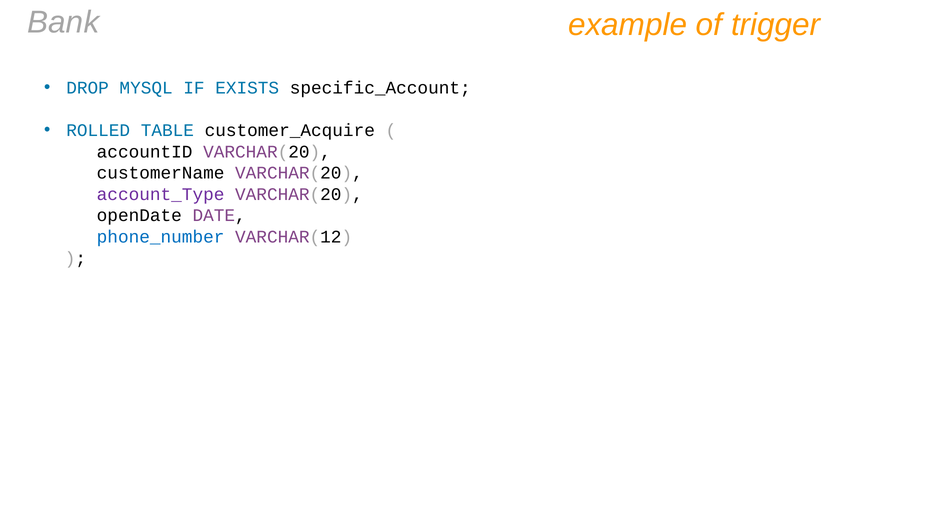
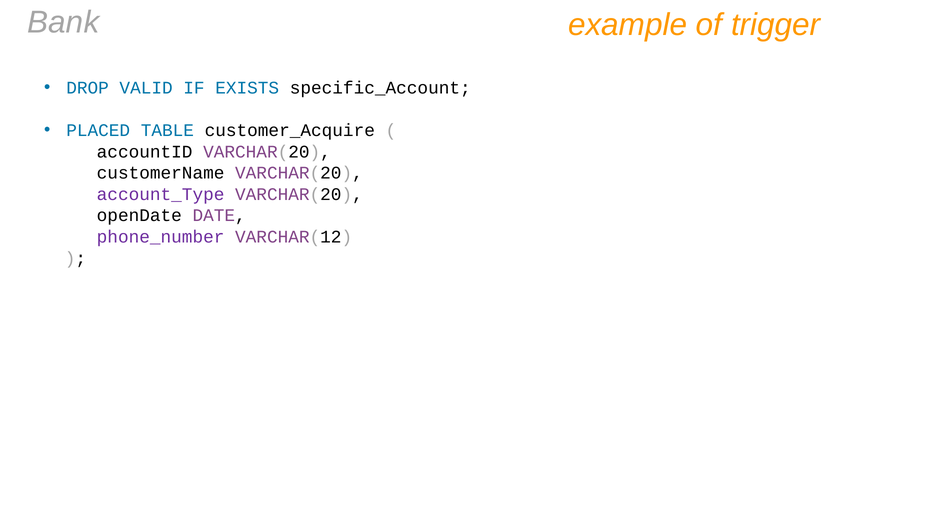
MYSQL: MYSQL -> VALID (146, 88)
ROLLED: ROLLED -> PLACED (98, 131)
phone_number colour: blue -> purple (161, 237)
